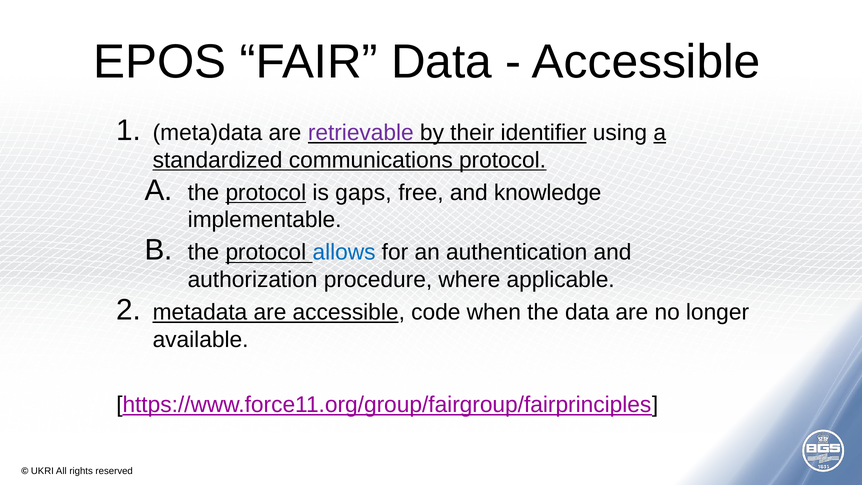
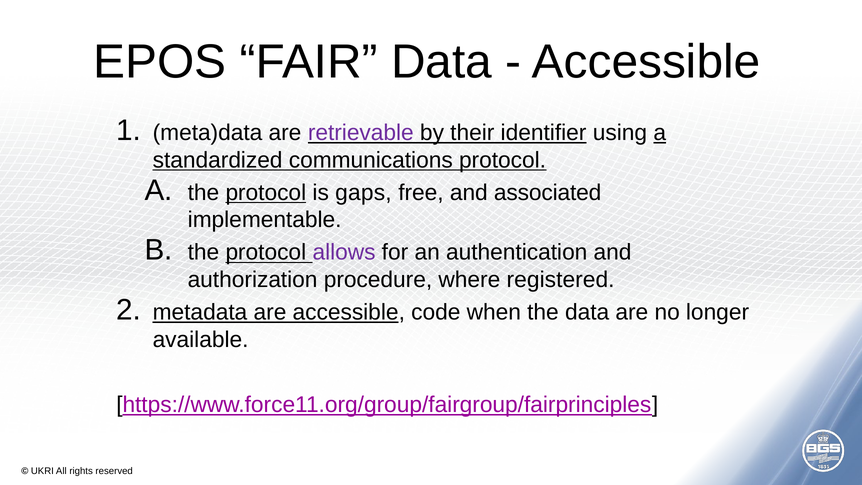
knowledge: knowledge -> associated (548, 193)
allows colour: blue -> purple (344, 252)
applicable: applicable -> registered (561, 280)
